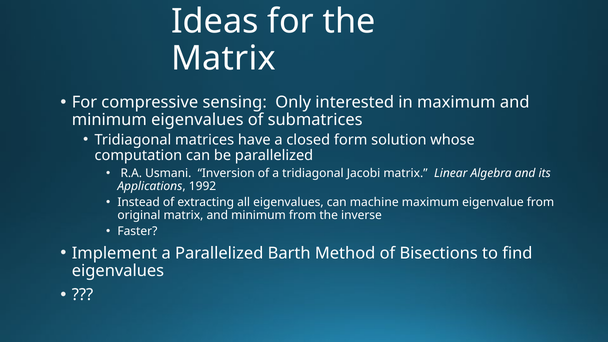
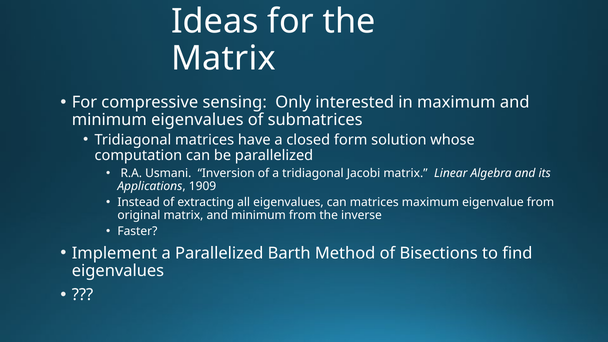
1992: 1992 -> 1909 (203, 186)
can machine: machine -> matrices (374, 202)
